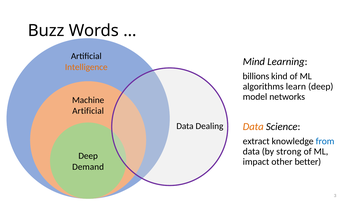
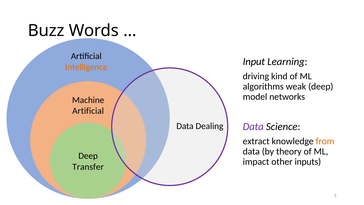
Mind: Mind -> Input (254, 62)
billions: billions -> driving (256, 76)
learn: learn -> weak (296, 86)
Data colour: orange -> purple (253, 126)
from colour: blue -> orange (325, 141)
strong: strong -> theory (289, 151)
better: better -> inputs (308, 162)
Demand: Demand -> Transfer (88, 167)
